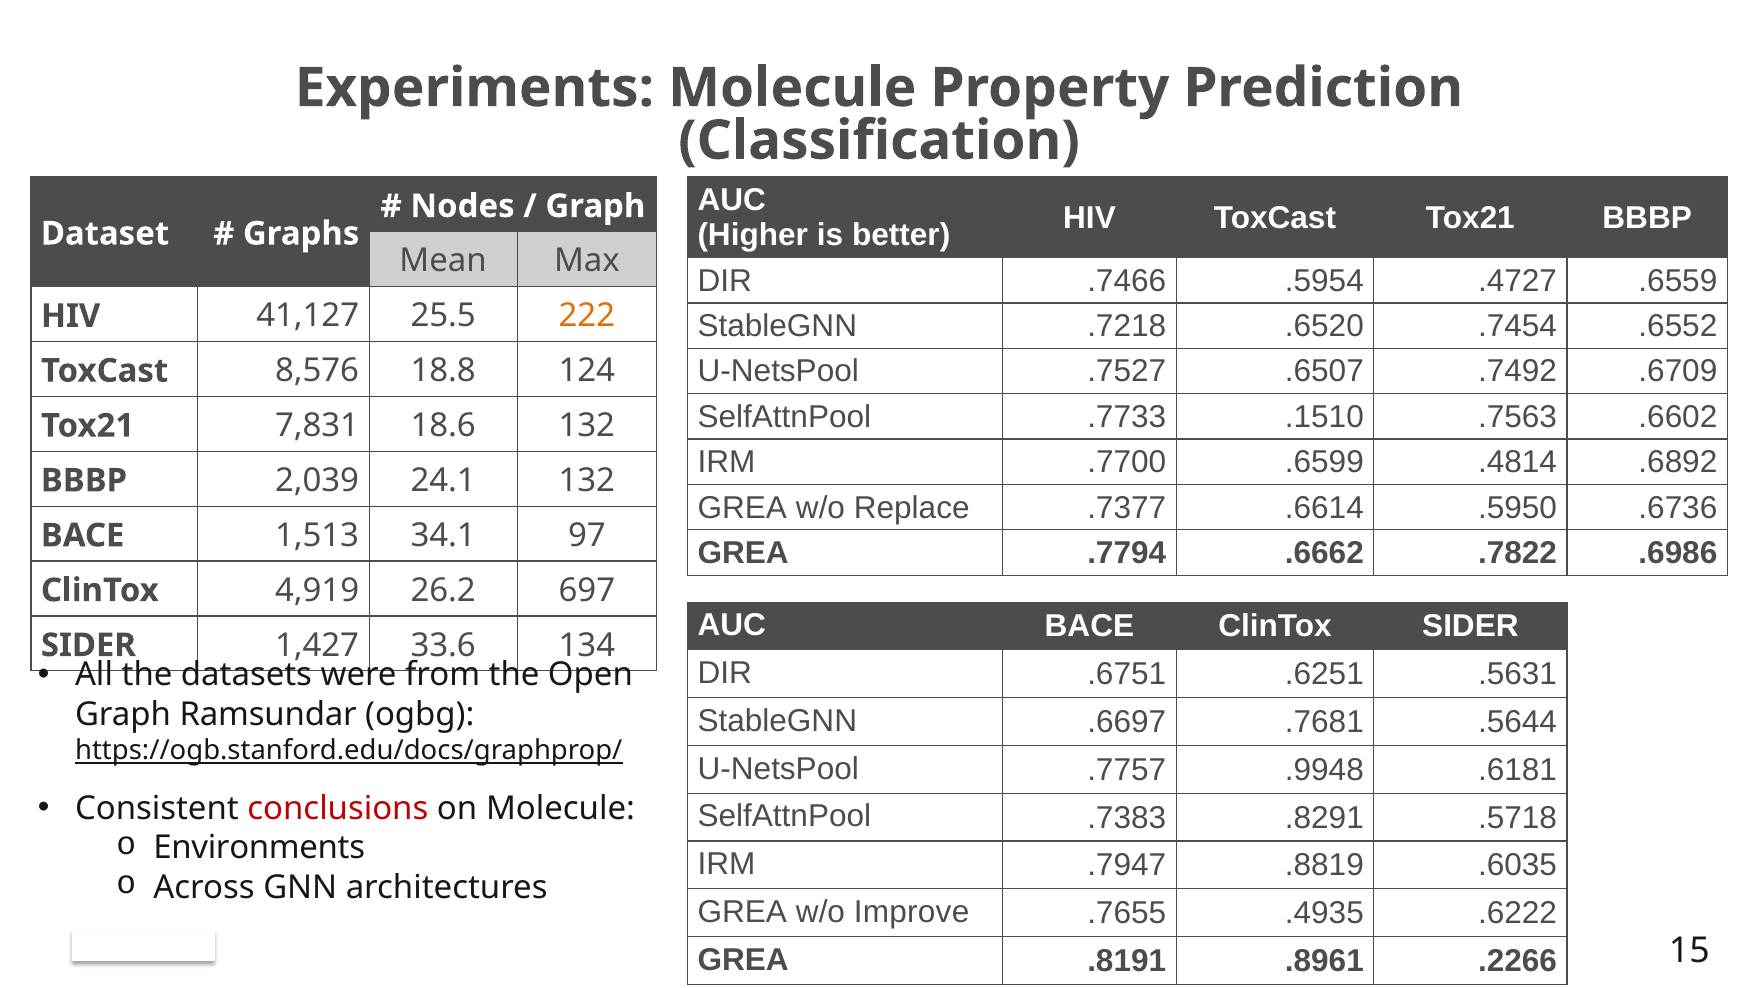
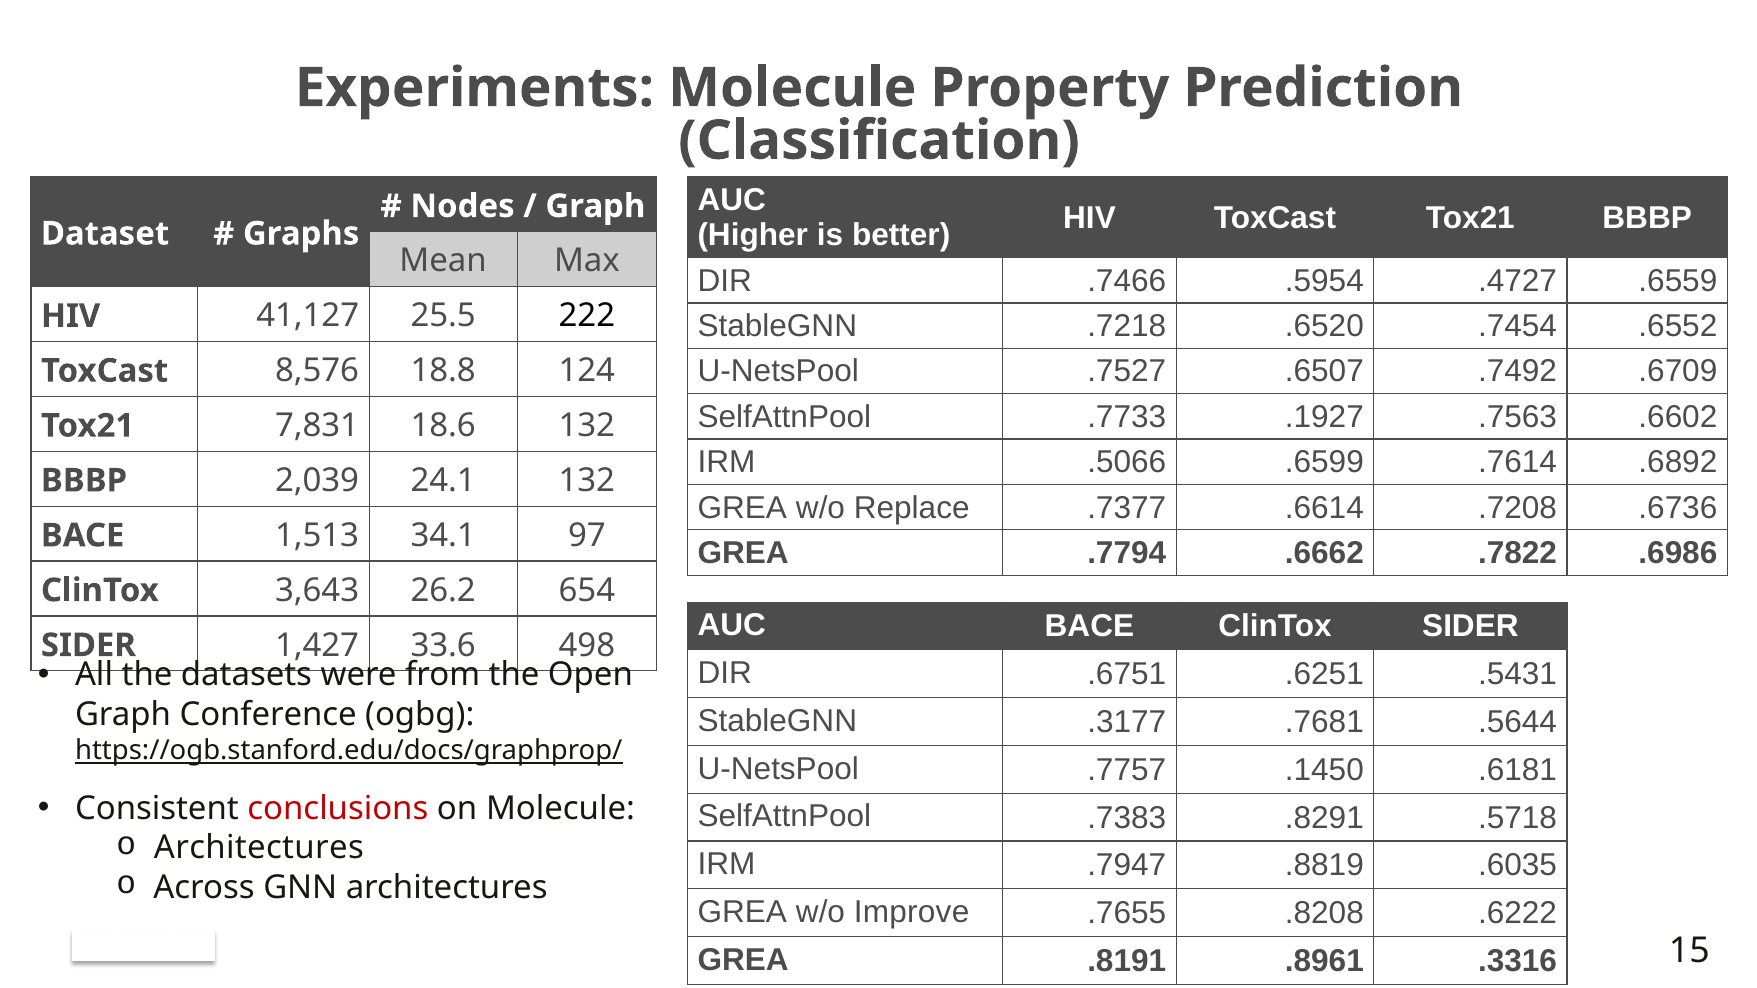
222 colour: orange -> black (587, 316)
.1510: .1510 -> .1927 (1324, 417)
.7700: .7700 -> .5066 (1127, 462)
.4814: .4814 -> .7614 (1518, 462)
.5950: .5950 -> .7208 (1518, 508)
4,919: 4,919 -> 3,643 (317, 591)
697: 697 -> 654 (587, 591)
134: 134 -> 498 (587, 645)
.5631: .5631 -> .5431 (1518, 675)
Ramsundar: Ramsundar -> Conference (268, 715)
.6697: .6697 -> .3177 (1127, 722)
.9948: .9948 -> .1450 (1324, 770)
Environments: Environments -> Architectures (259, 848)
.4935: .4935 -> .8208 (1324, 913)
.2266: .2266 -> .3316 (1518, 961)
